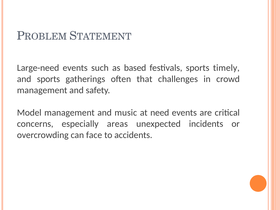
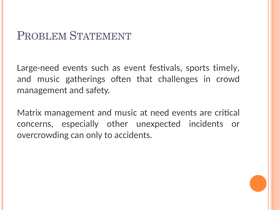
based: based -> event (135, 68)
sports: sports -> music (48, 79)
Model: Model -> Matrix (29, 113)
areas: areas -> other (117, 124)
face: face -> only (94, 135)
